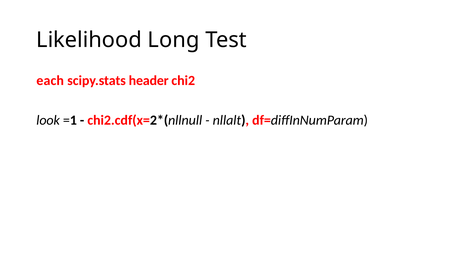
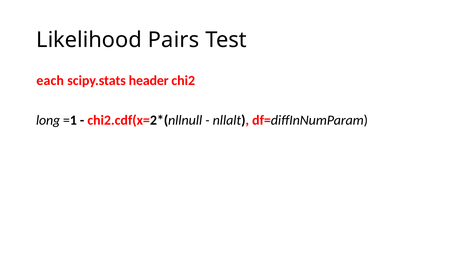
Long: Long -> Pairs (174, 40)
look: look -> long (48, 120)
